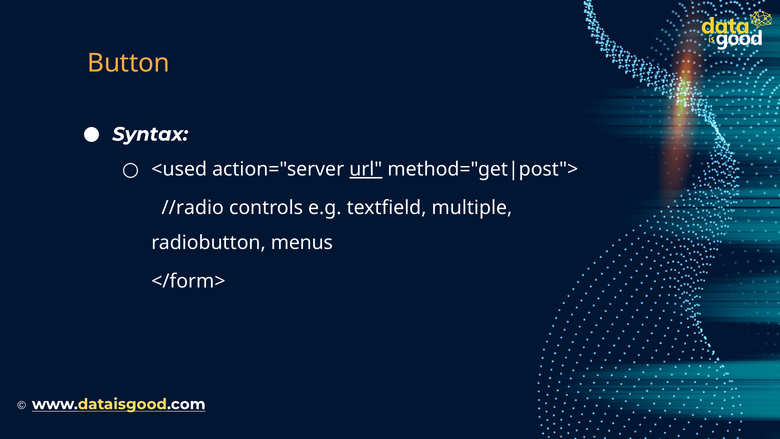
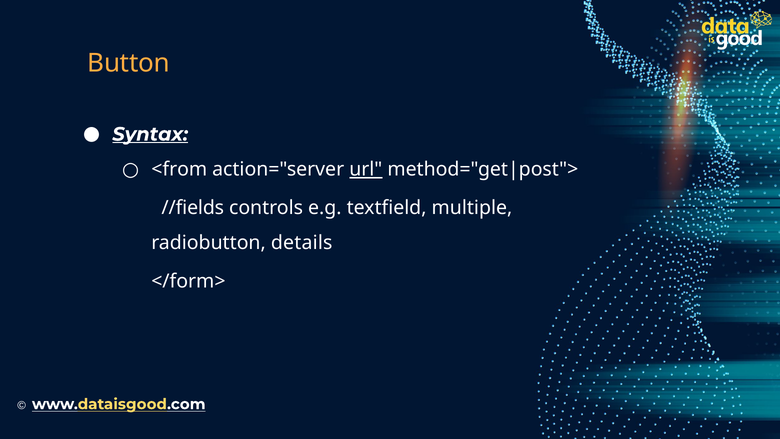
Syntax underline: none -> present (150, 134)
<used: <used -> <from (179, 169)
//radio: //radio -> //fields (193, 208)
menus: menus -> details (302, 243)
